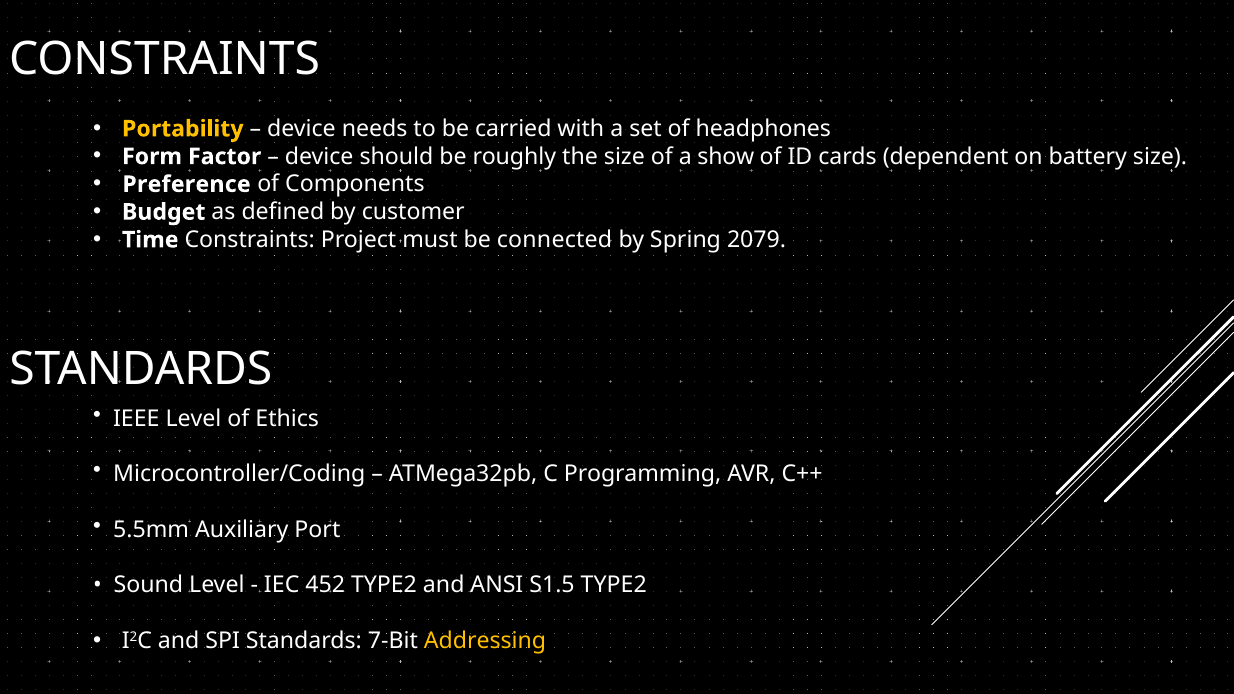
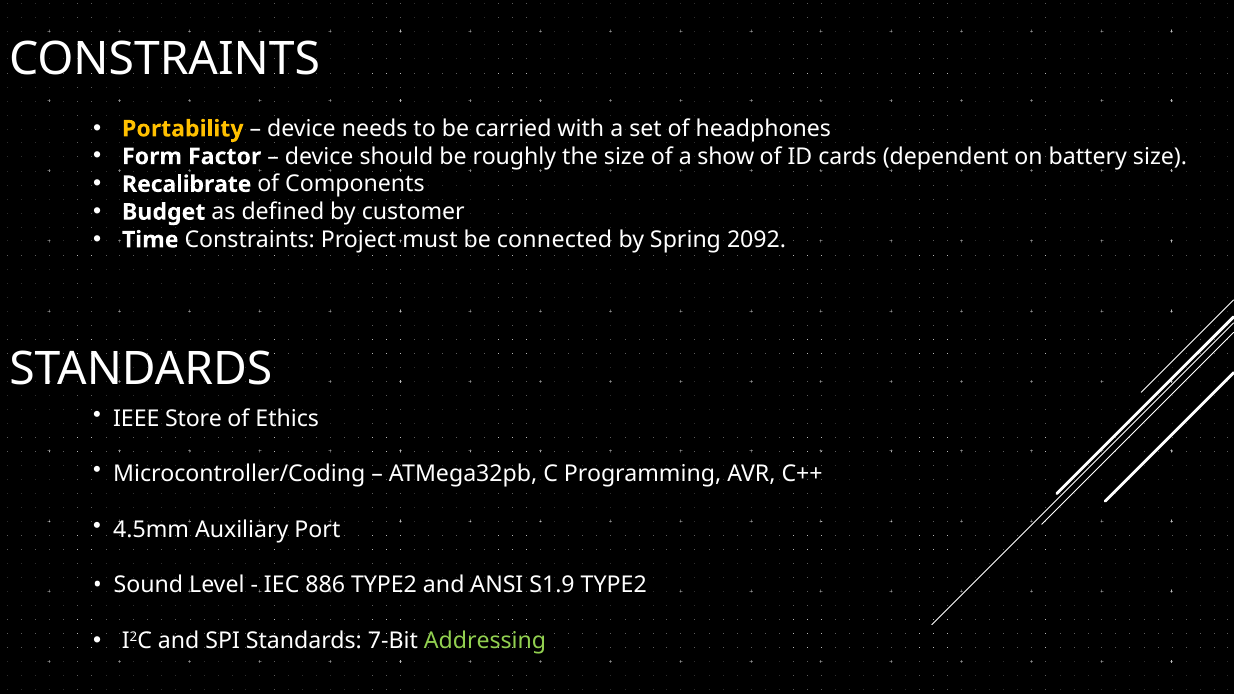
Preference: Preference -> Recalibrate (187, 184)
2079: 2079 -> 2092 (757, 240)
IEEE Level: Level -> Store (194, 419)
5.5mm: 5.5mm -> 4.5mm (151, 530)
452: 452 -> 886 (325, 585)
S1.5: S1.5 -> S1.9 (552, 585)
Addressing colour: yellow -> light green (485, 641)
